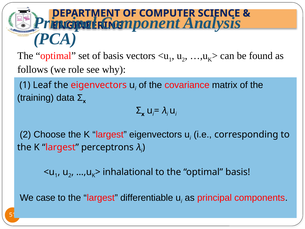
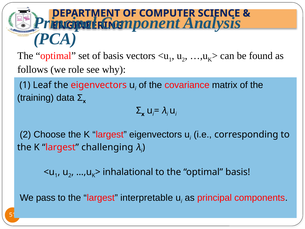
perceptrons: perceptrons -> challenging (107, 147)
case: case -> pass (46, 198)
differentiable: differentiable -> interpretable (147, 198)
